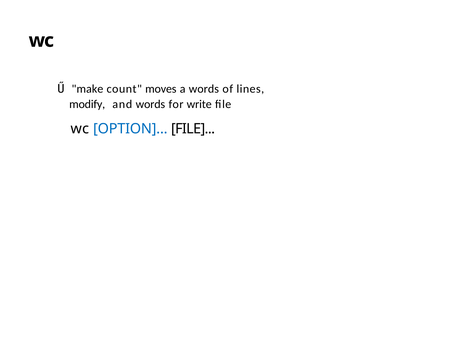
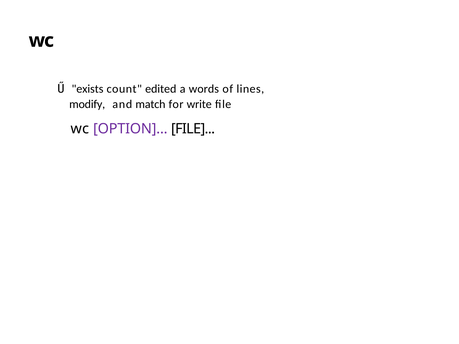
make: make -> exists (88, 89)
moves: moves -> edited (161, 89)
and words: words -> match (150, 104)
OPTION colour: blue -> purple (130, 129)
